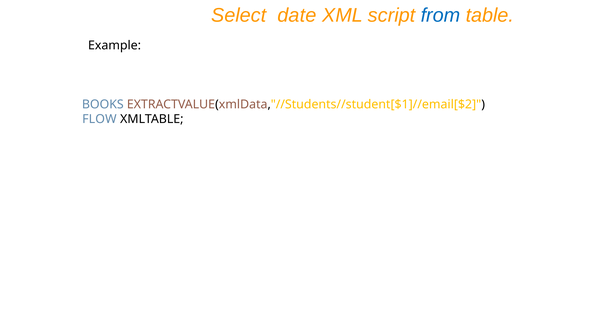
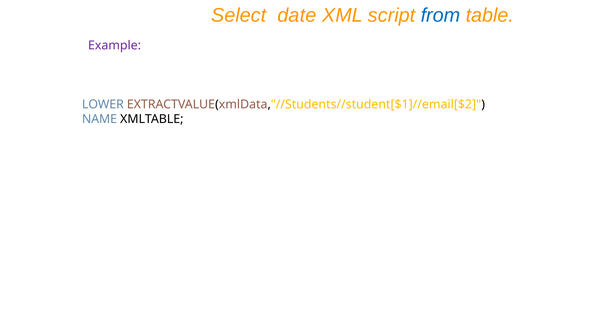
Example colour: black -> purple (115, 46)
BOOKS: BOOKS -> LOWER (103, 105)
FLOW: FLOW -> NAME (100, 119)
